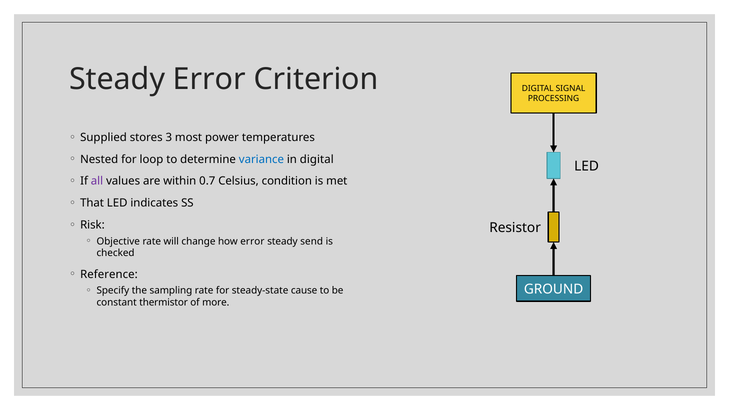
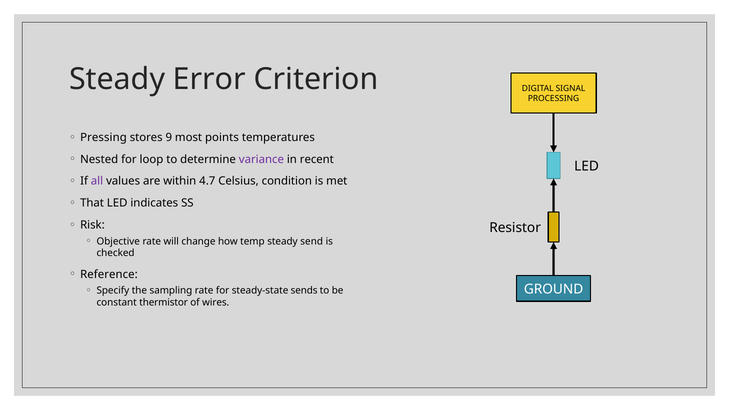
Supplied: Supplied -> Pressing (103, 137)
3: 3 -> 9 (169, 137)
power: power -> points (222, 137)
variance colour: blue -> purple (261, 159)
in digital: digital -> recent (317, 159)
0.7: 0.7 -> 4.7 (207, 181)
how error: error -> temp (252, 241)
cause: cause -> sends (304, 291)
more: more -> wires (216, 303)
